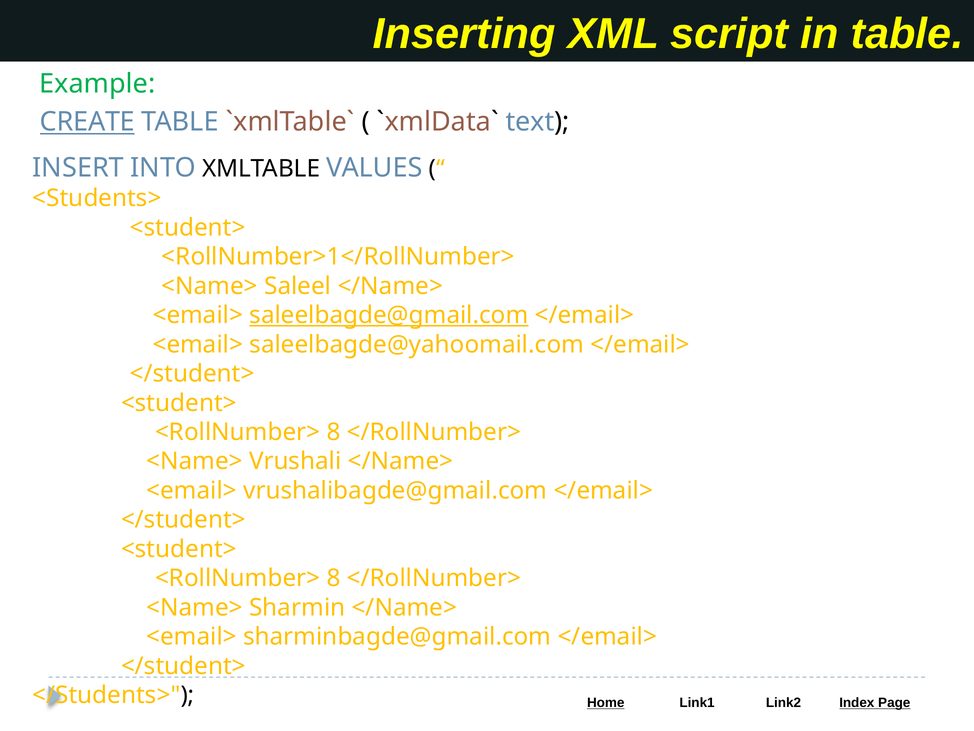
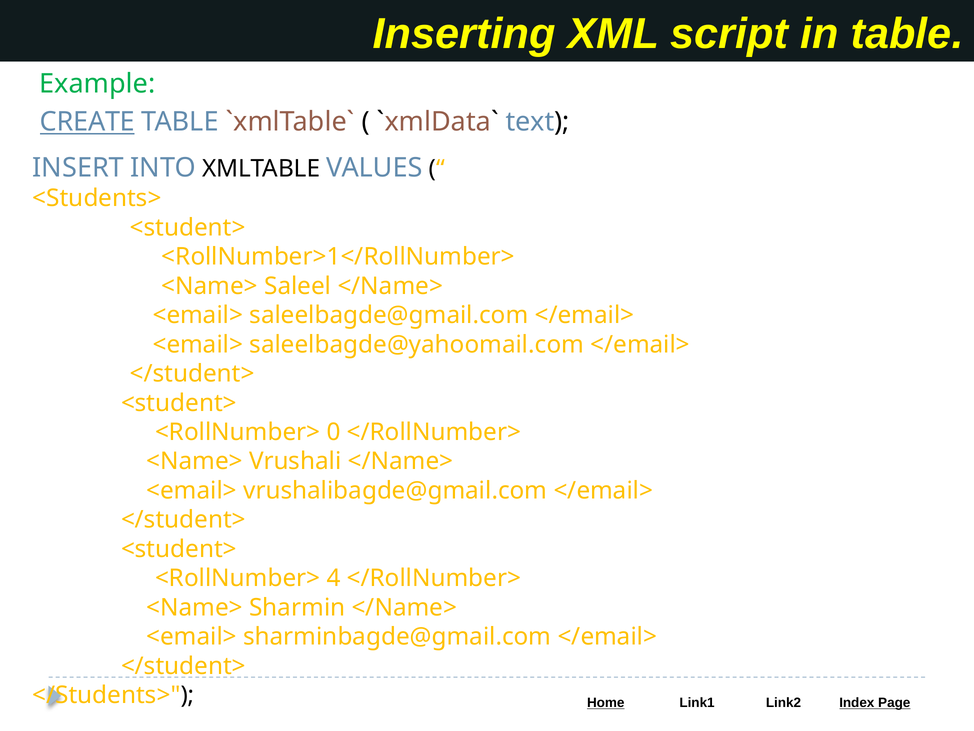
saleelbagde@gmail.com underline: present -> none (389, 315)
8: 8 -> 0 (334, 432)
8: 8 -> 4 (334, 578)
